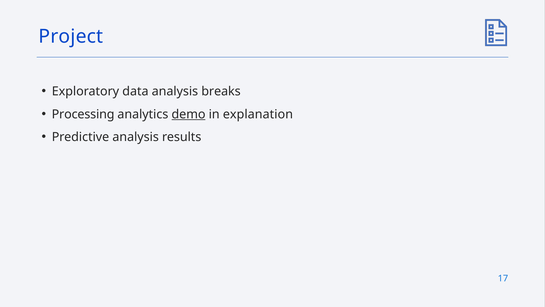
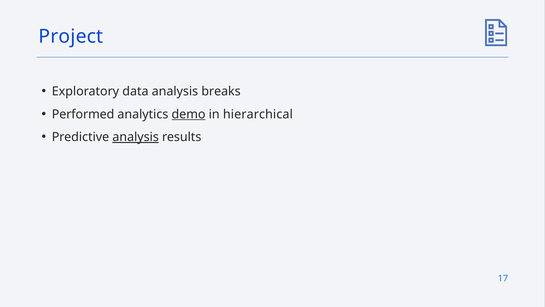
Processing: Processing -> Performed (83, 114)
explanation: explanation -> hierarchical (258, 114)
analysis underline: none -> present (136, 137)
